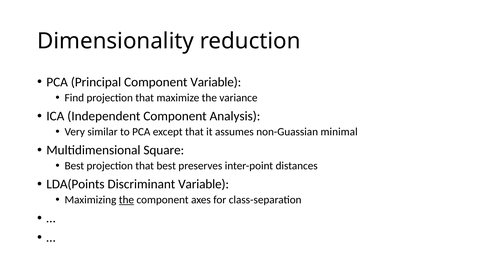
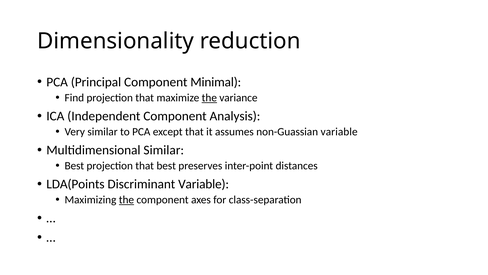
Component Variable: Variable -> Minimal (216, 82)
the underline: none -> present (209, 98)
non-Guassian minimal: minimal -> variable (339, 132)
Multidimensional Square: Square -> Similar (164, 150)
